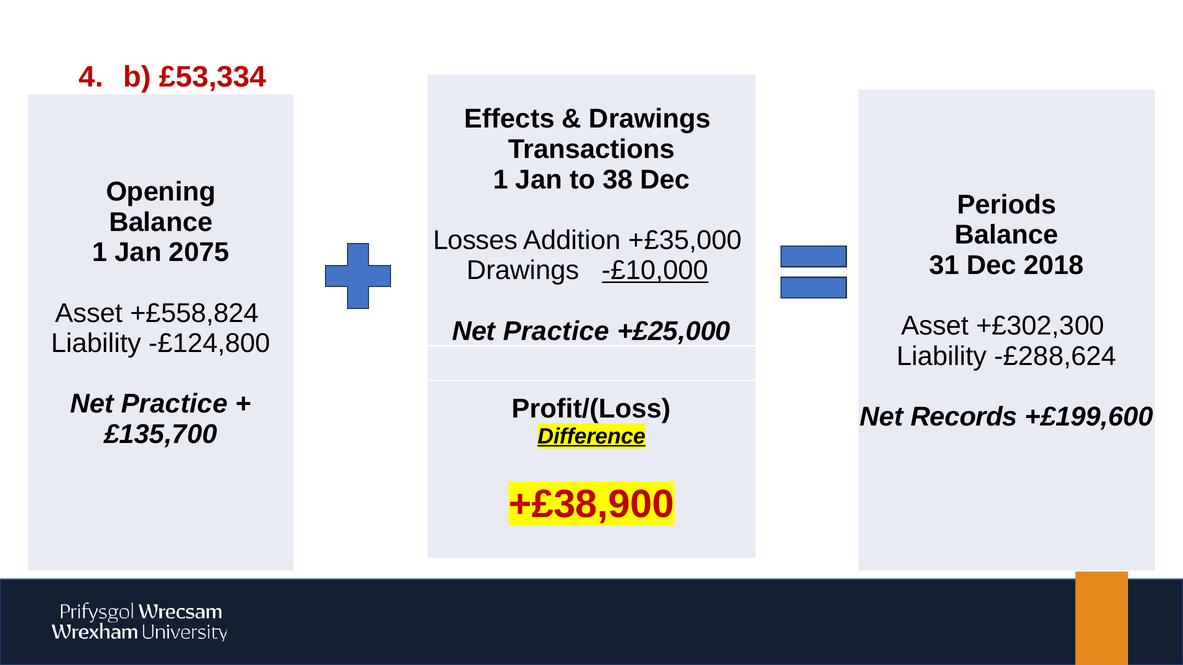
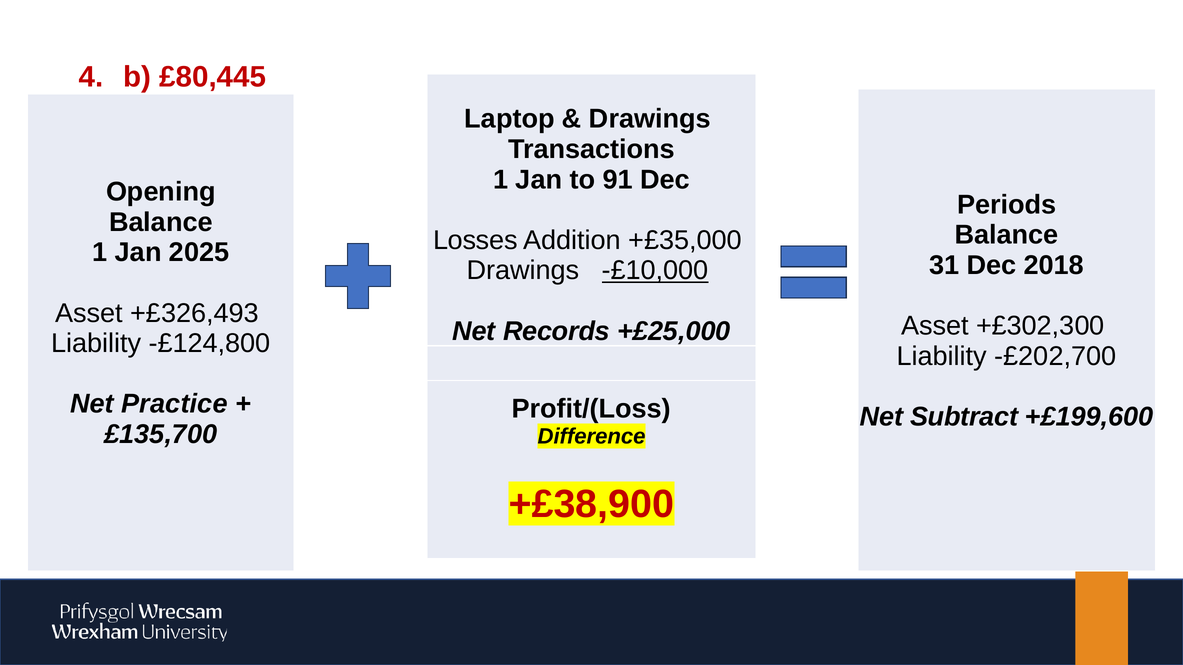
£53,334: £53,334 -> £80,445 (213, 77)
Effects: Effects -> Laptop (510, 119)
38: 38 -> 91 (618, 180)
2075: 2075 -> 2025 (199, 253)
+£558,824: +£558,824 -> +£326,493 (194, 313)
Practice: Practice -> Records (556, 331)
-£288,624: -£288,624 -> -£202,700 (1055, 356)
Records: Records -> Subtract (964, 417)
Difference underline: present -> none (592, 437)
